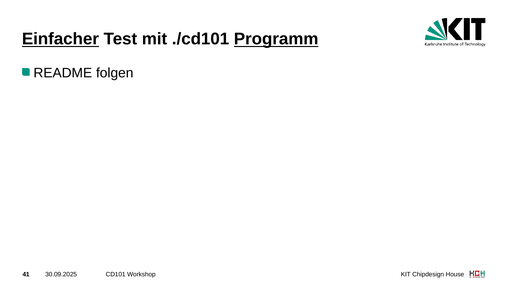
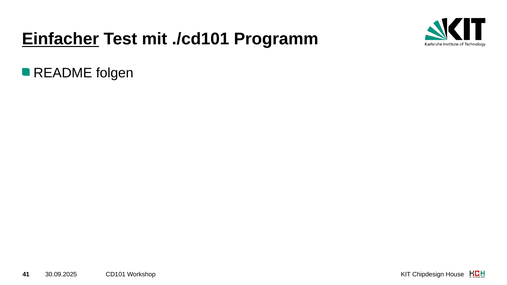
Programm underline: present -> none (276, 39)
